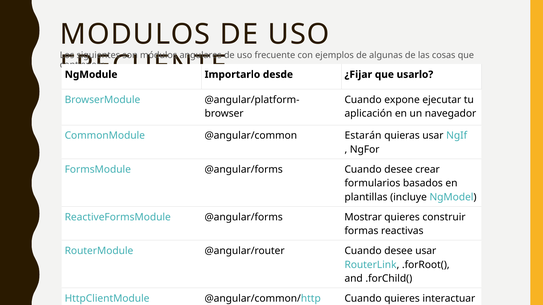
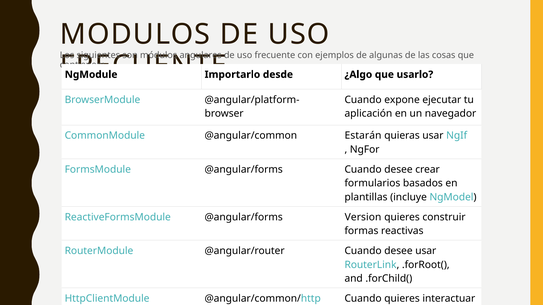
¿Fijar: ¿Fijar -> ¿Algo (358, 75)
Mostrar: Mostrar -> Version (363, 217)
